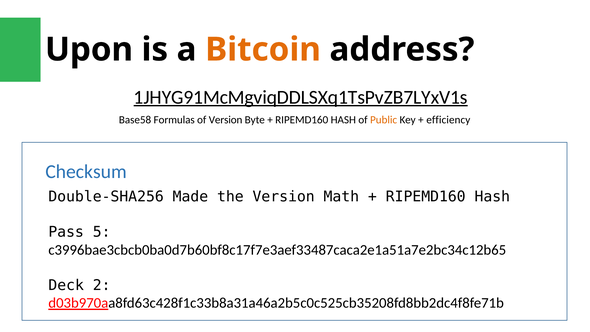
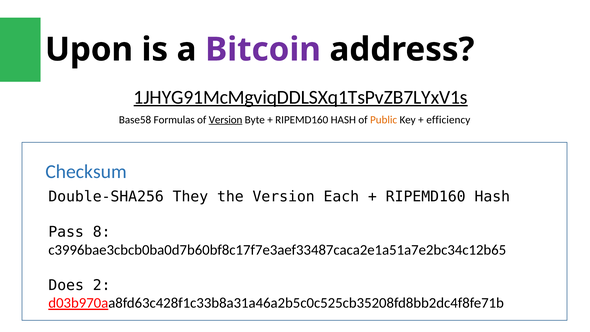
Bitcoin colour: orange -> purple (263, 50)
Version underline: none -> present (226, 120)
Made: Made -> They (190, 197)
Math: Math -> Each (341, 197)
5: 5 -> 8 (102, 232)
Deck: Deck -> Does (66, 285)
